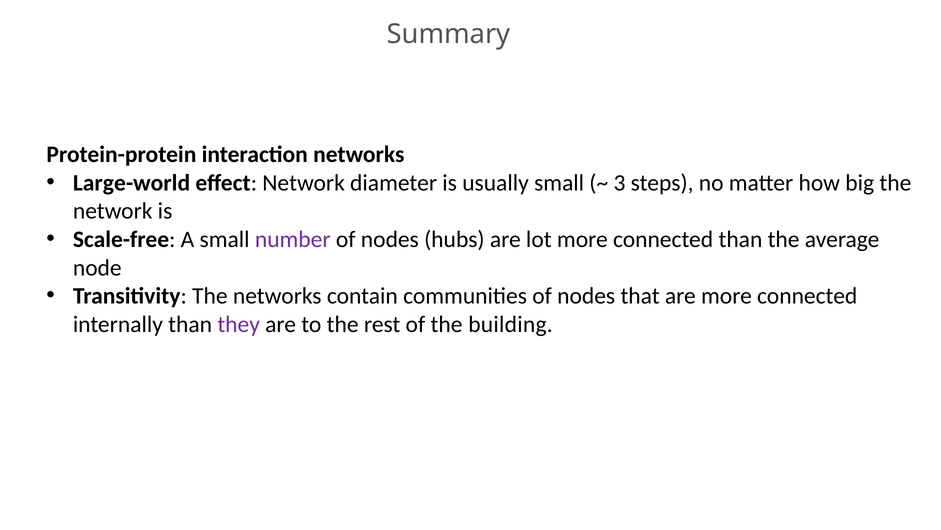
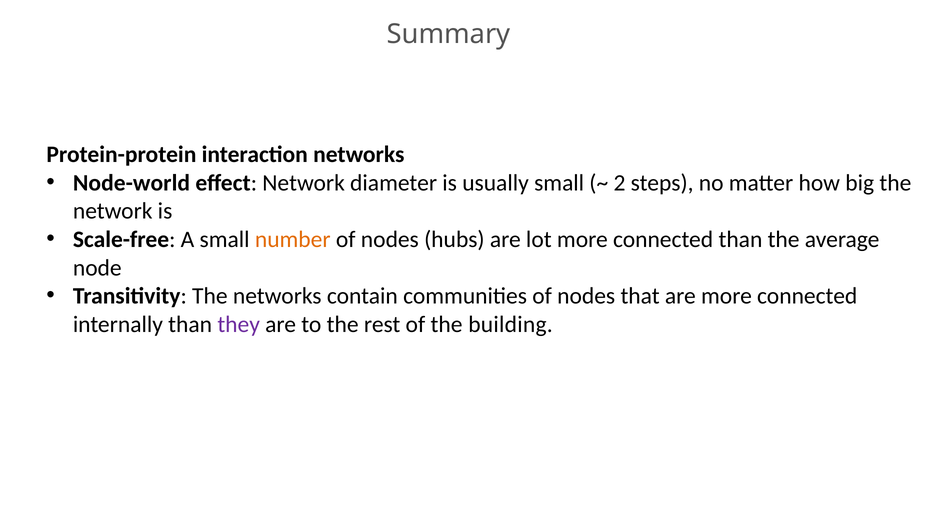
Large-world: Large-world -> Node-world (132, 183)
3: 3 -> 2 (620, 183)
number colour: purple -> orange (293, 239)
